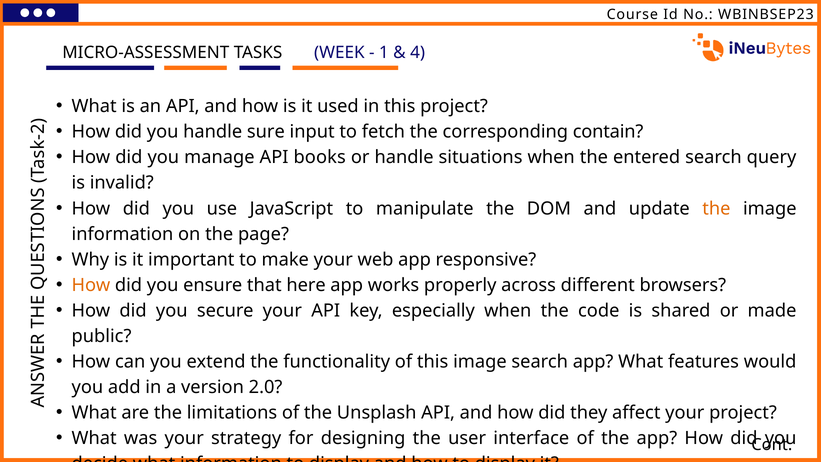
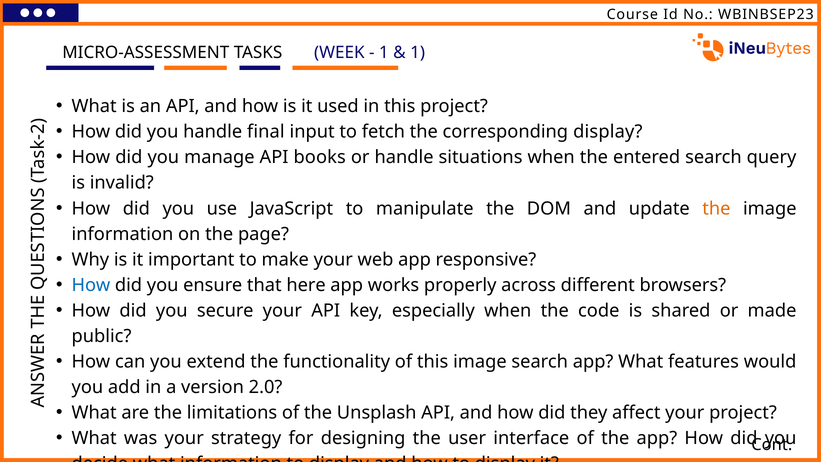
4: 4 -> 1 (418, 52)
sure: sure -> final (266, 132)
corresponding contain: contain -> display (608, 132)
How colour: orange -> blue (91, 285)
